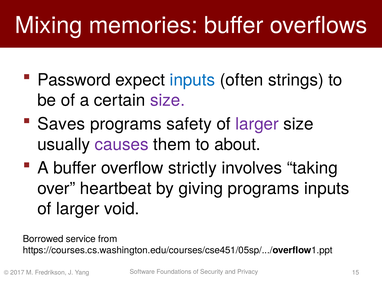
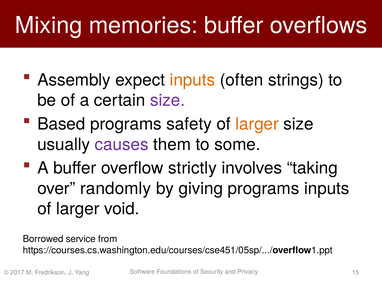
Password: Password -> Assembly (74, 80)
inputs colour: blue -> orange (192, 80)
Saves: Saves -> Based (61, 124)
larger colour: purple -> orange (257, 124)
about: about -> some (237, 145)
heartbeat: heartbeat -> randomly (116, 189)
